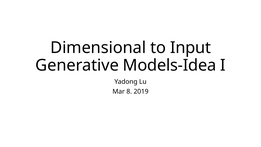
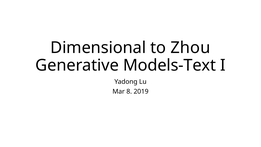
Input: Input -> Zhou (190, 48)
Models-Idea: Models-Idea -> Models-Text (169, 65)
